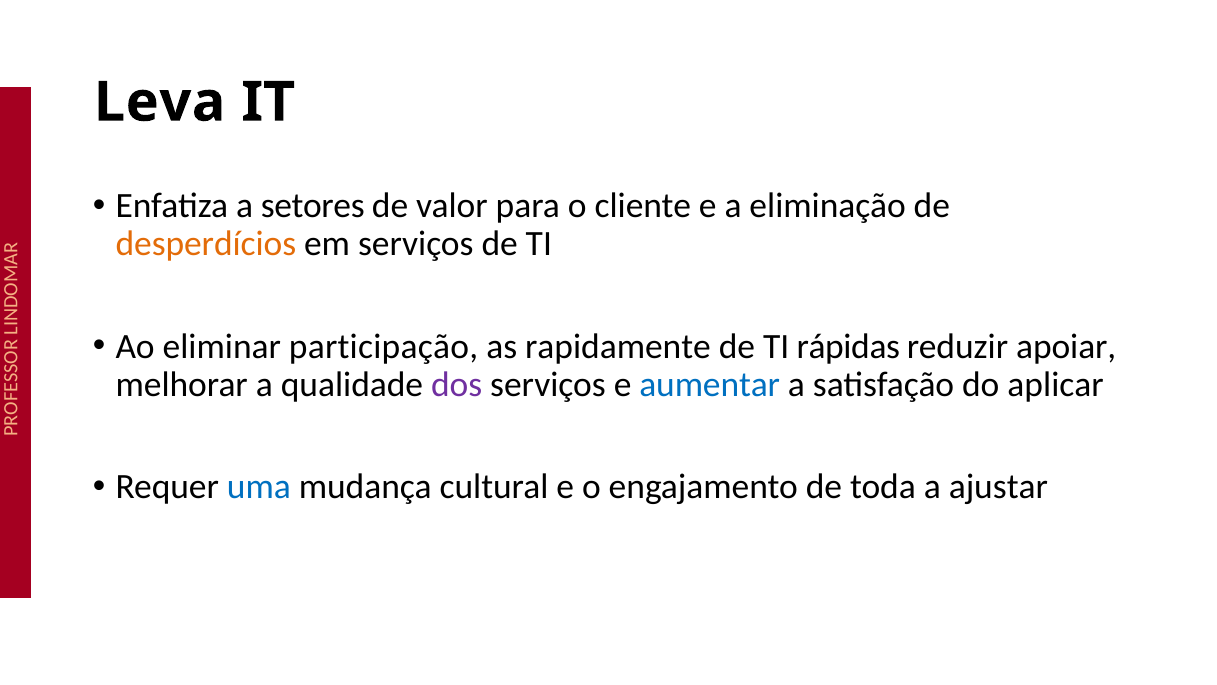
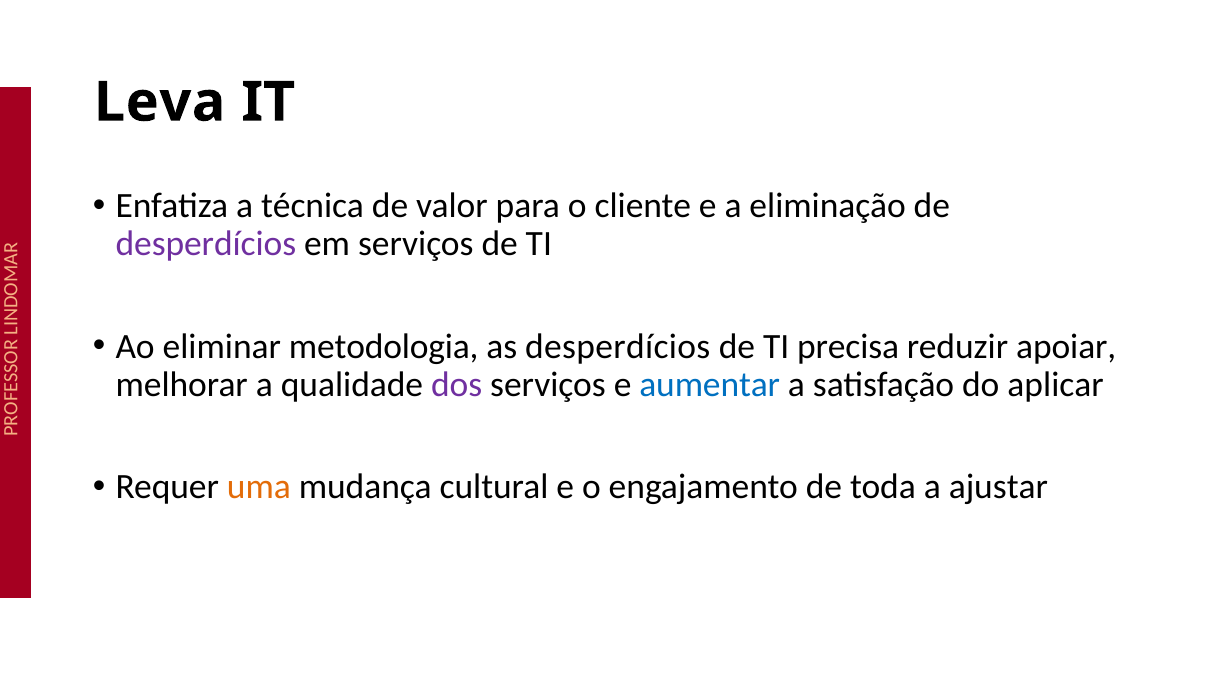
setores: setores -> técnica (313, 206)
desperdícios colour: orange -> purple (206, 244)
participação: participação -> metodologia (384, 346)
as rapidamente: rapidamente -> desperdícios (618, 346)
rápidas: rápidas -> precisa (848, 346)
uma colour: blue -> orange (259, 487)
